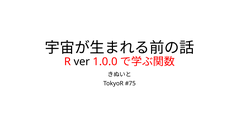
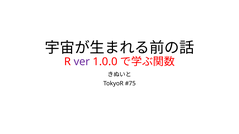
ver colour: black -> purple (82, 62)
